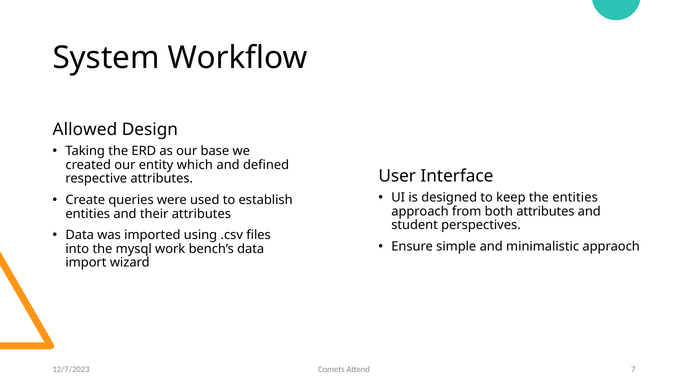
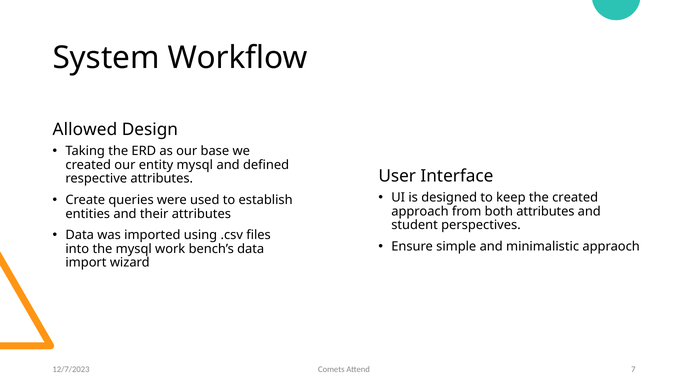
entity which: which -> mysql (195, 165)
the entities: entities -> created (575, 197)
